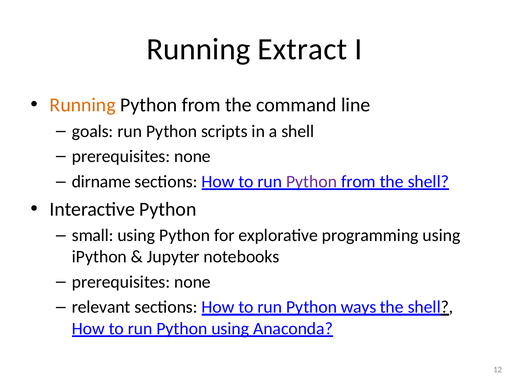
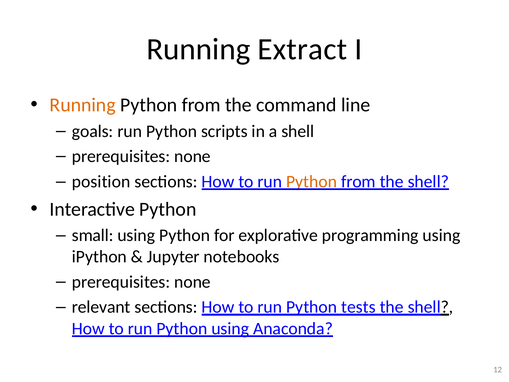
dirname: dirname -> position (101, 182)
Python colour: purple -> orange (312, 182)
ways: ways -> tests (358, 307)
